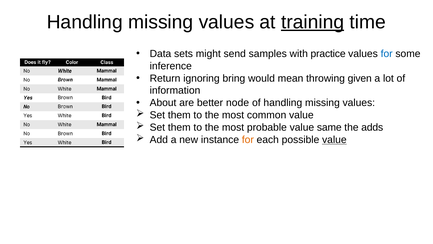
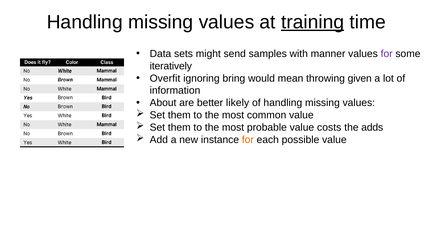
practice: practice -> manner (328, 54)
for colour: blue -> purple (387, 54)
inference: inference -> iteratively (171, 66)
Return: Return -> Overfit (165, 78)
node: node -> likely (238, 103)
same: same -> costs (329, 127)
value underline: present -> none (334, 140)
